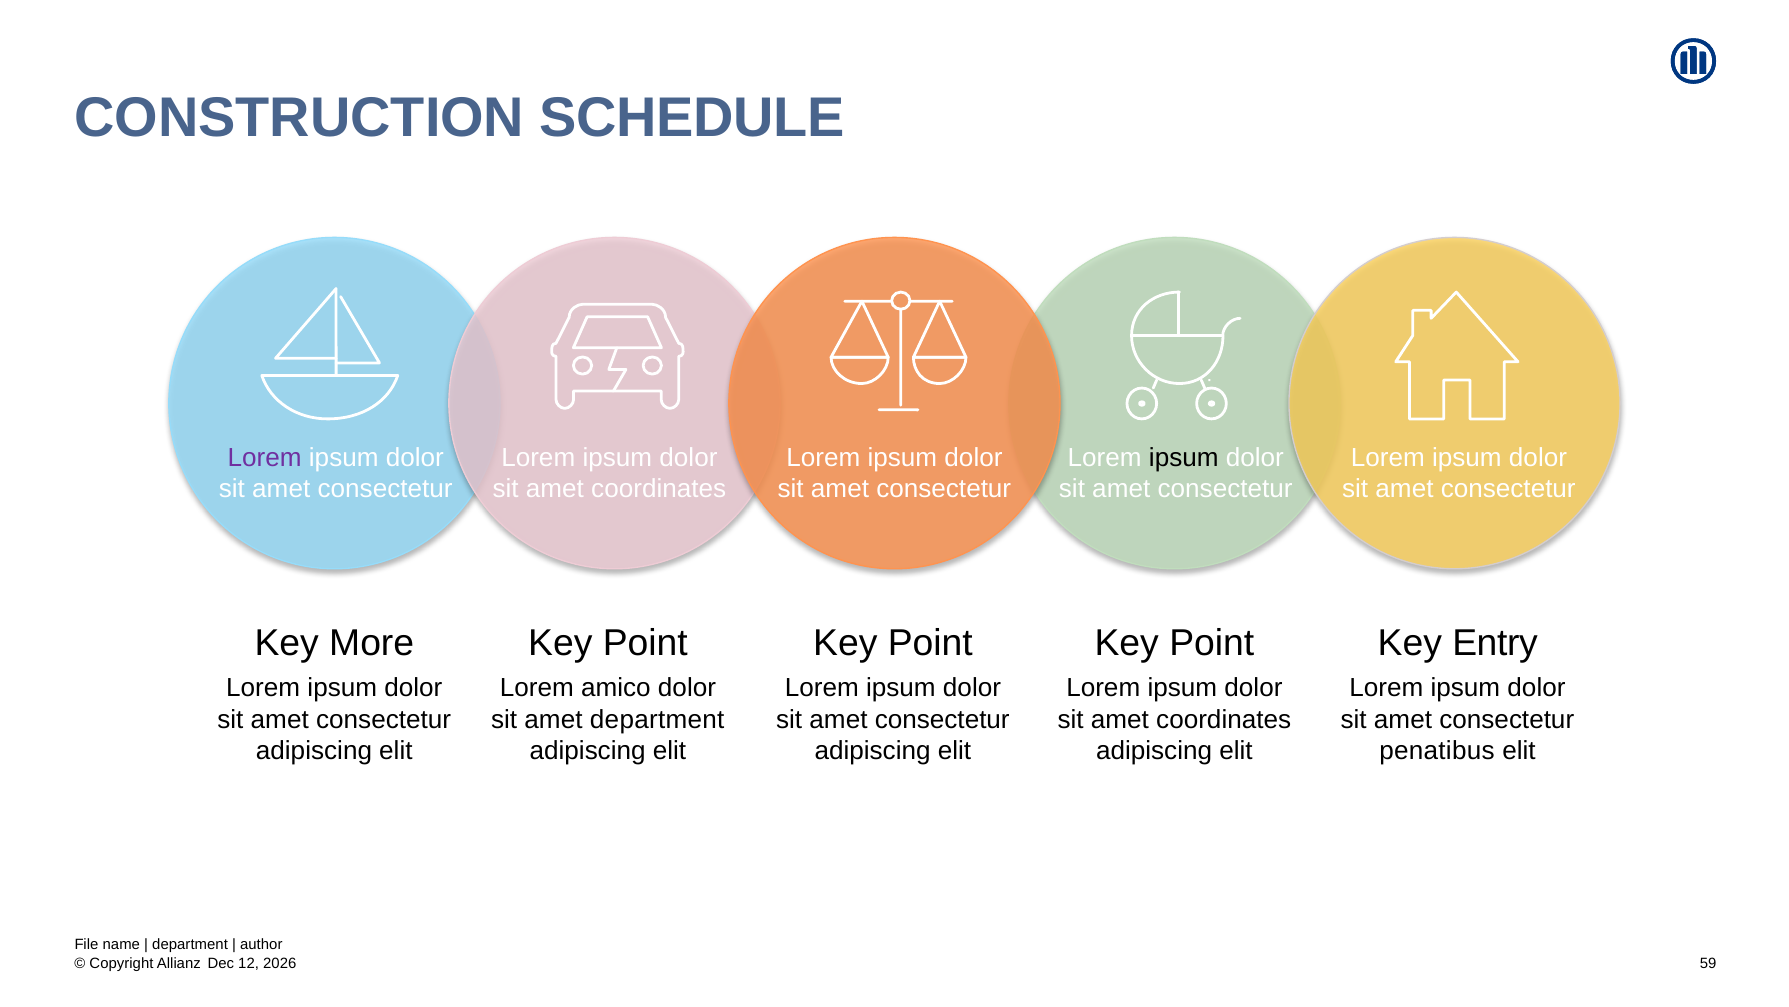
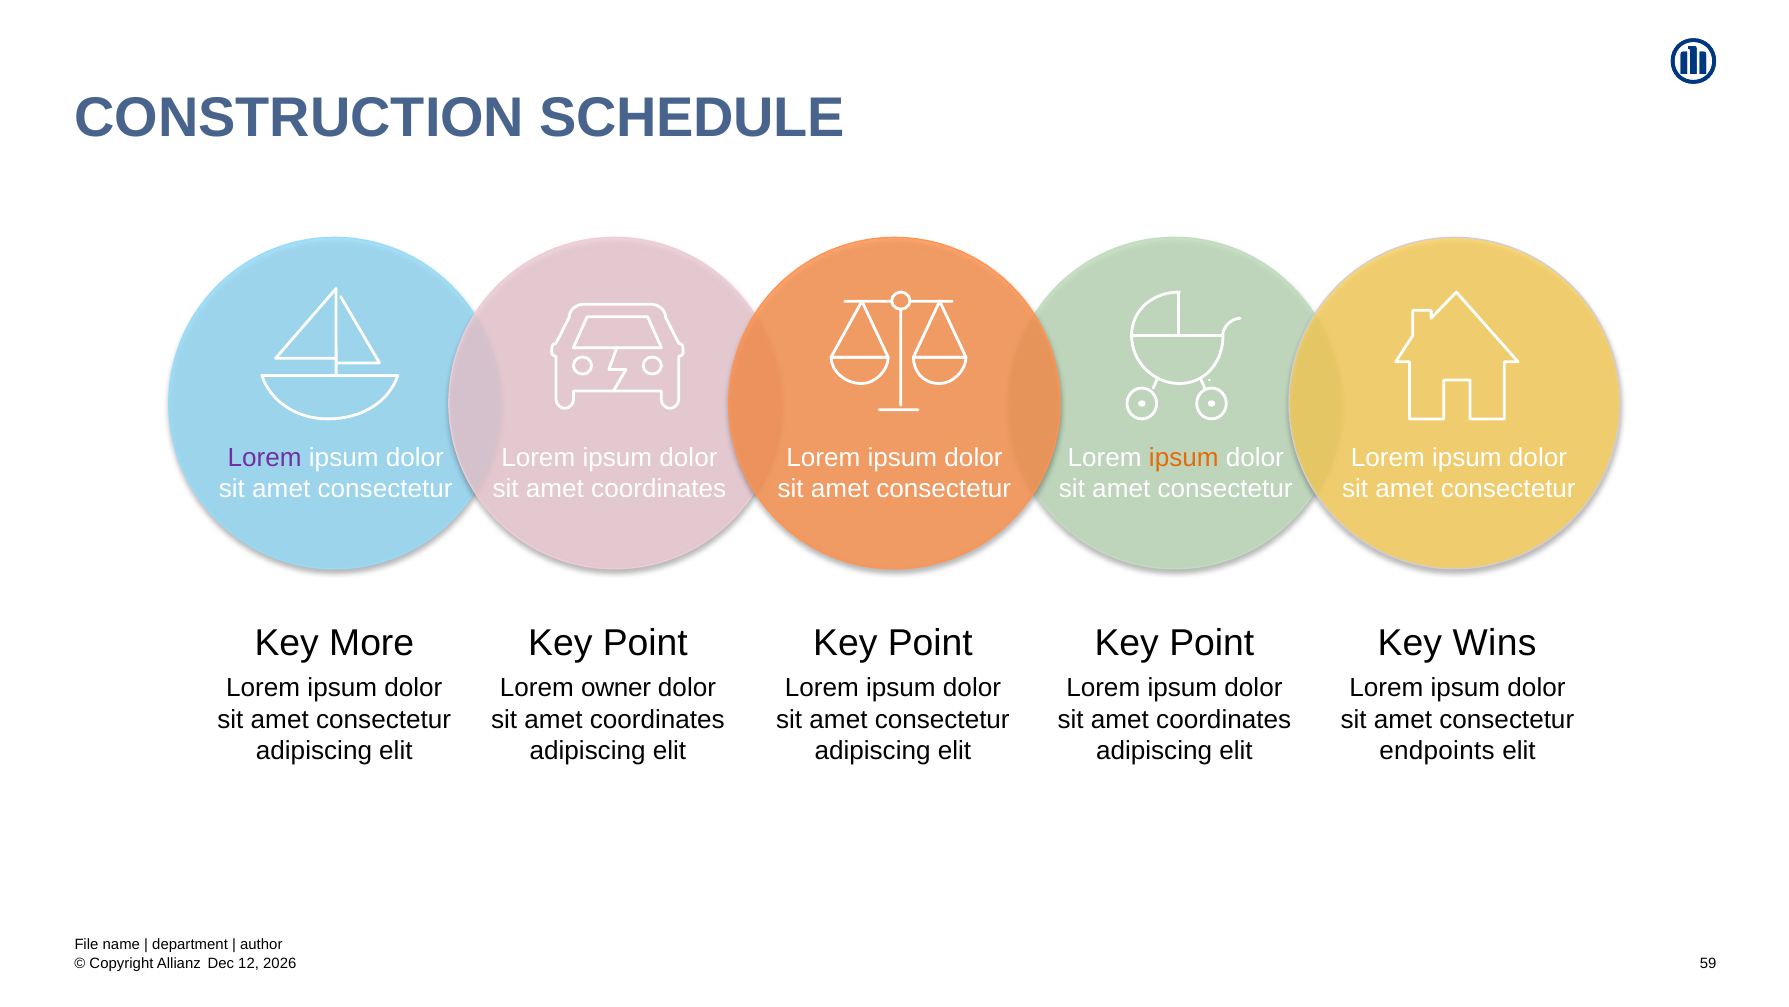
ipsum colour: black -> orange (1184, 457)
Entry: Entry -> Wins (1495, 643)
amico: amico -> owner (616, 688)
department: department -> coordinates (657, 719)
penatibus: penatibus -> endpoints (1437, 750)
